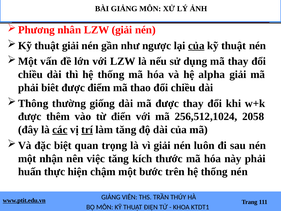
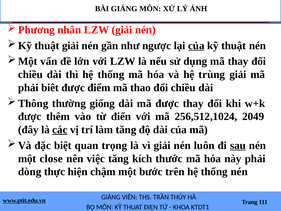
alpha: alpha -> trùng (212, 74)
2058: 2058 -> 2049 (253, 116)
trí underline: present -> none (87, 130)
sau underline: none -> present (238, 145)
nhận: nhận -> close (51, 158)
huấn: huấn -> dòng (30, 172)
